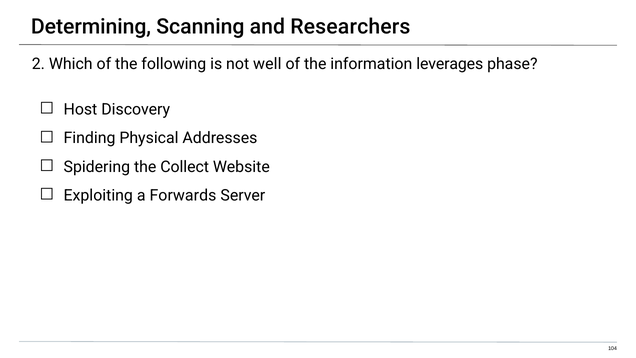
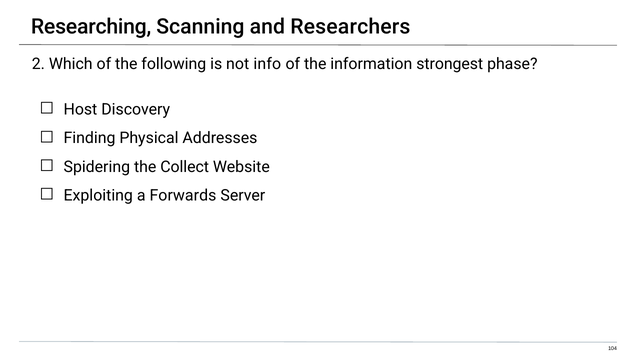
Determining: Determining -> Researching (91, 27)
well: well -> info (267, 64)
leverages: leverages -> strongest (450, 64)
